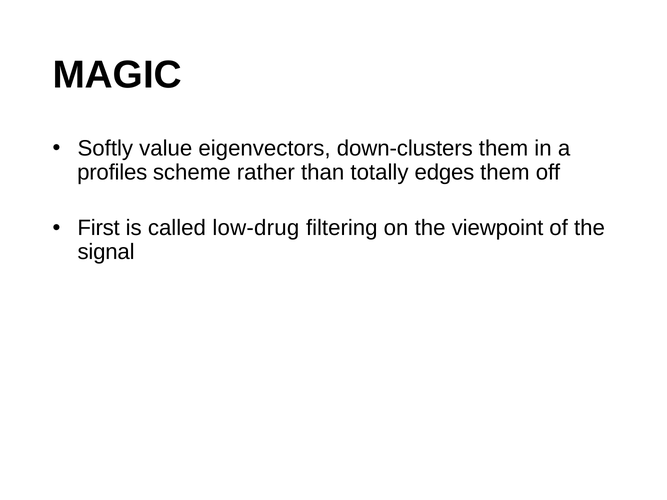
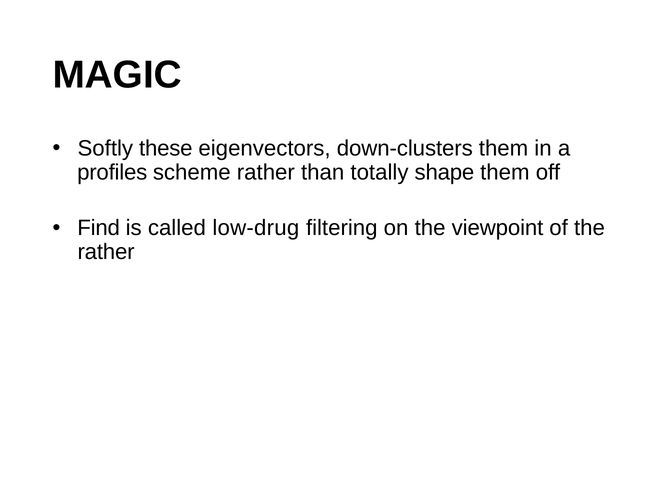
value: value -> these (166, 148)
edges: edges -> shape (444, 172)
First: First -> Find (99, 228)
signal: signal -> rather (106, 252)
